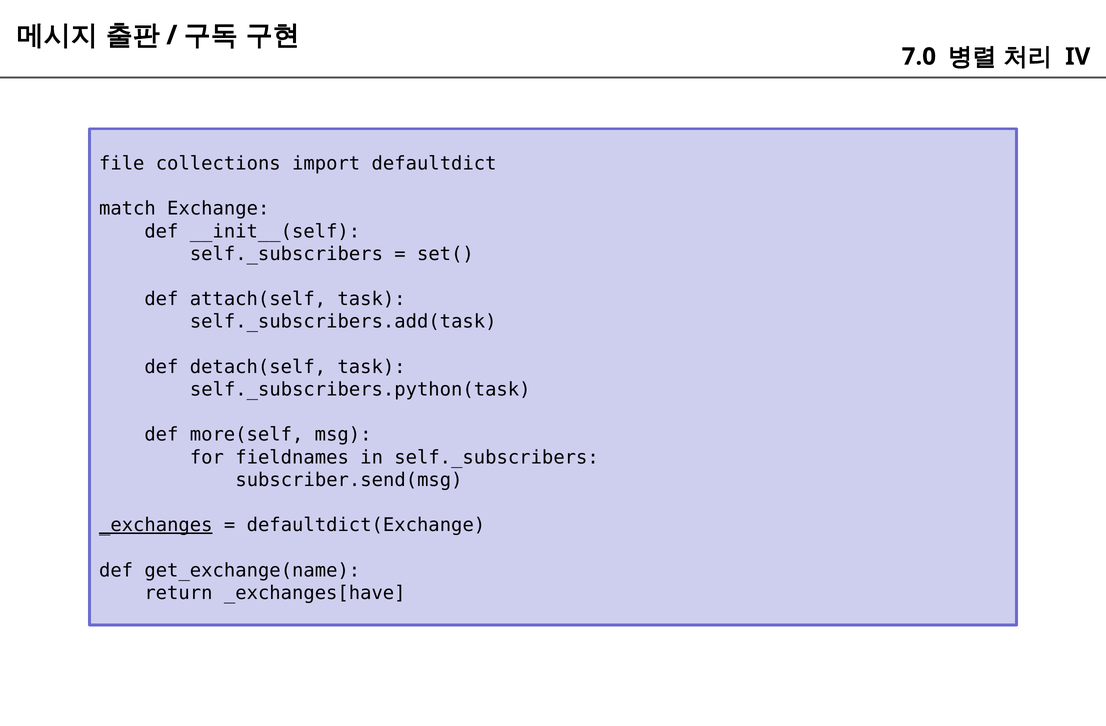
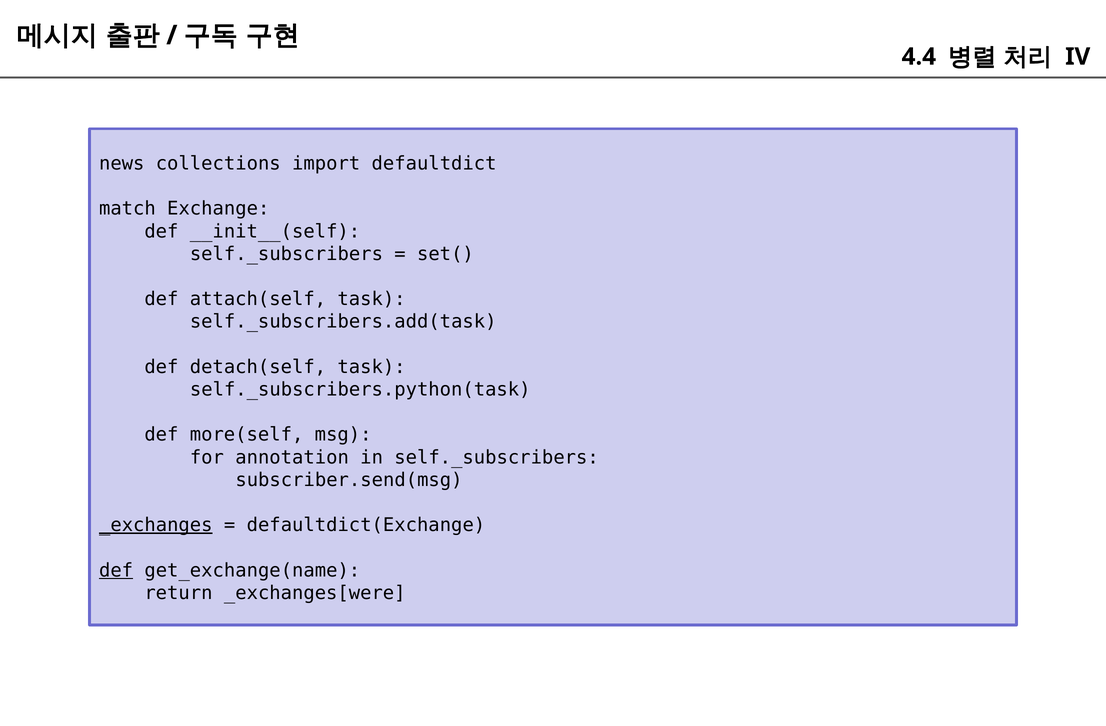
7.0: 7.0 -> 4.4 (919, 57)
file: file -> news (122, 164)
fieldnames: fieldnames -> annotation (292, 458)
def underline: none -> present (116, 571)
_exchanges[have: _exchanges[have -> _exchanges[were (315, 593)
